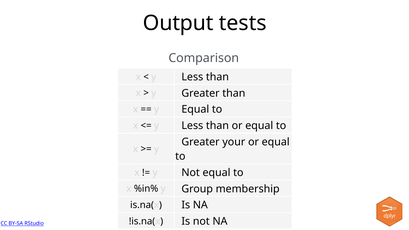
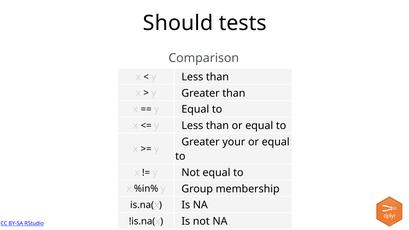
Output: Output -> Should (178, 23)
